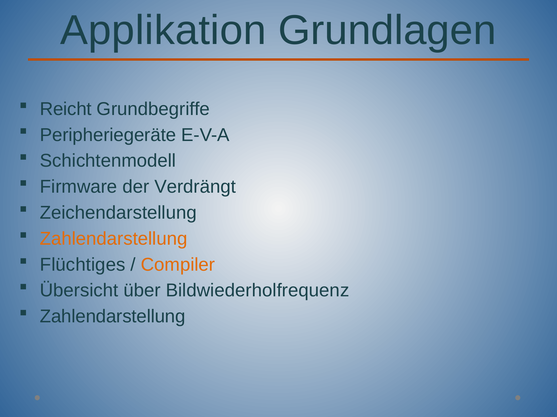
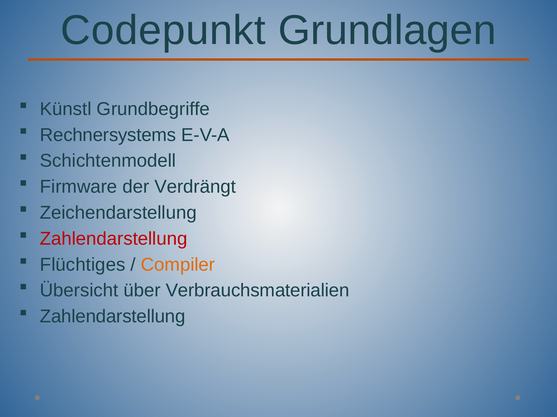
Applikation: Applikation -> Codepunkt (163, 30)
Reicht: Reicht -> Künstl (66, 109)
Peripheriegeräte: Peripheriegeräte -> Rechnersystems (108, 135)
Zahlendarstellung colour: orange -> red (114, 239)
Bildwiederholfrequenz: Bildwiederholfrequenz -> Verbrauchsmaterialien (258, 291)
